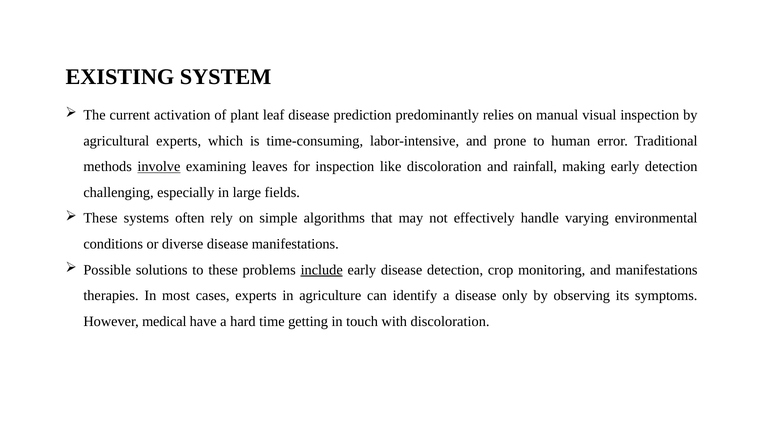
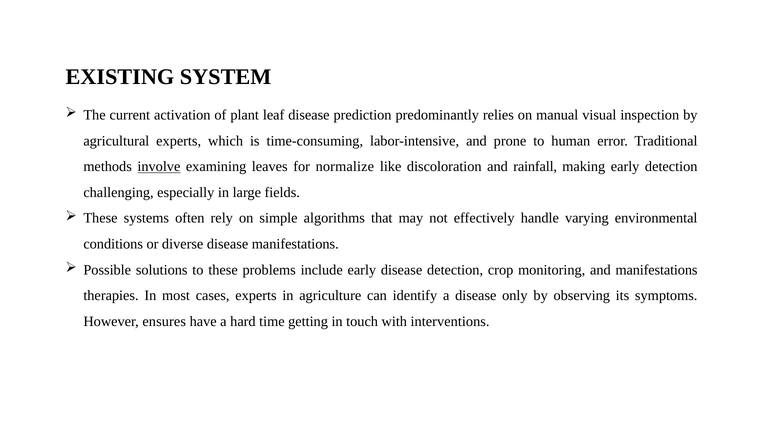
for inspection: inspection -> normalize (345, 167)
include underline: present -> none (322, 270)
medical: medical -> ensures (164, 321)
with discoloration: discoloration -> interventions (450, 321)
